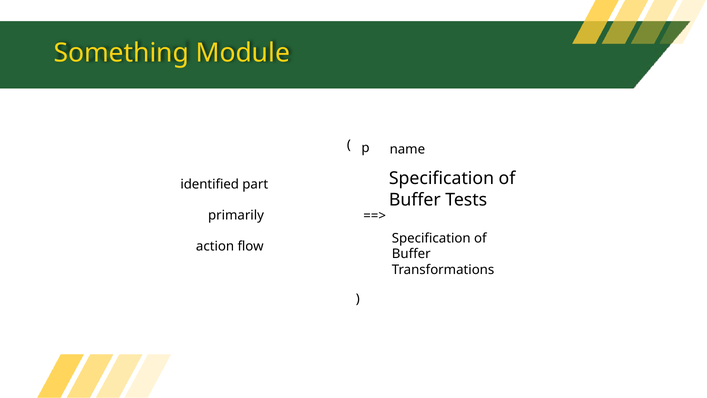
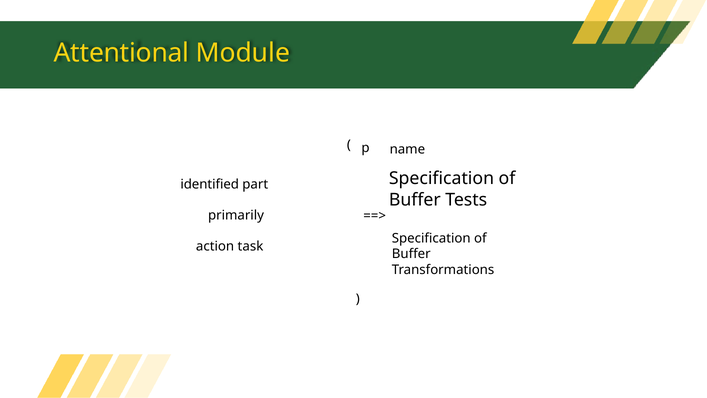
Something: Something -> Attentional (121, 53)
flow: flow -> task (250, 246)
